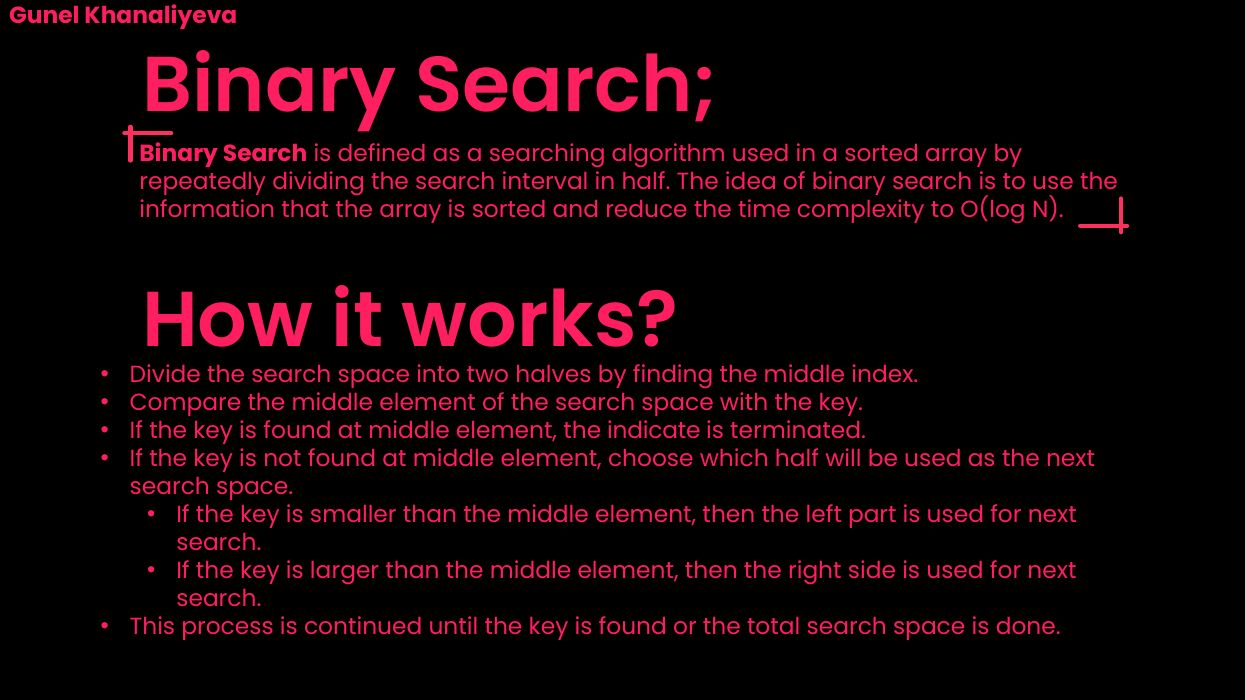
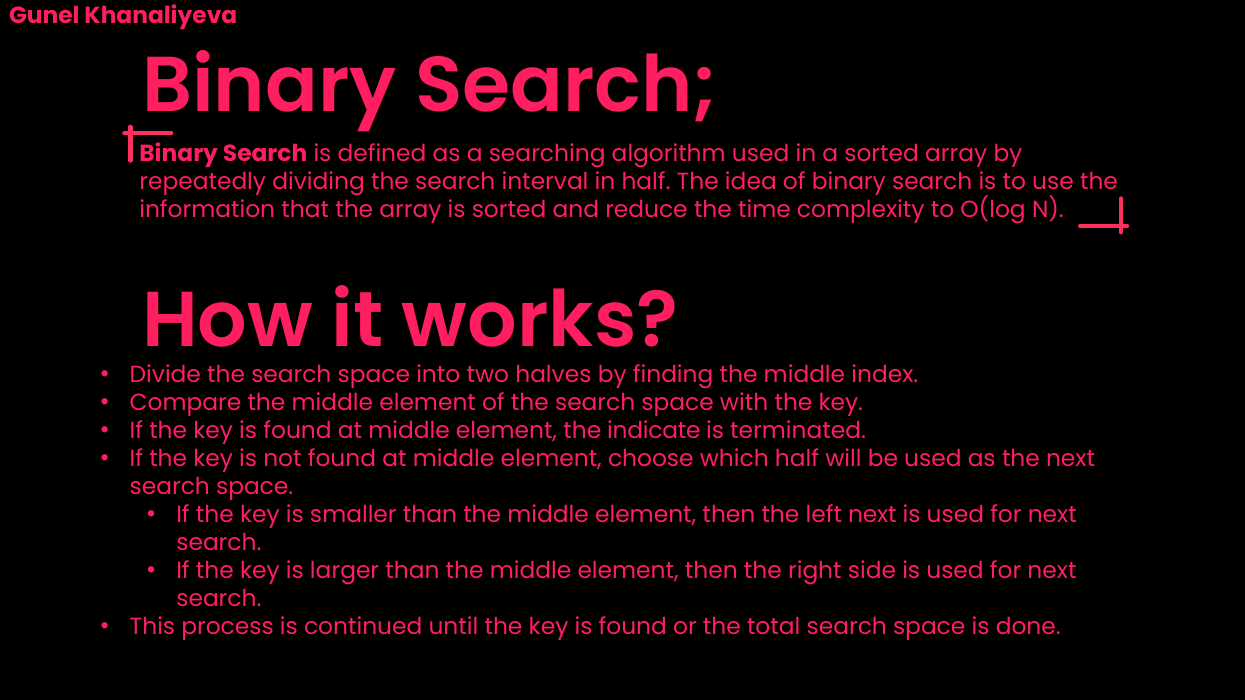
left part: part -> next (872, 515)
